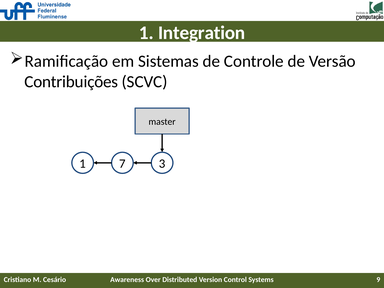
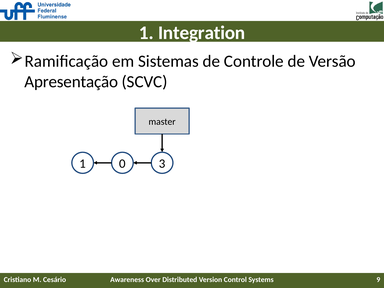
Contribuições: Contribuições -> Apresentação (71, 82)
7: 7 -> 0 (122, 164)
